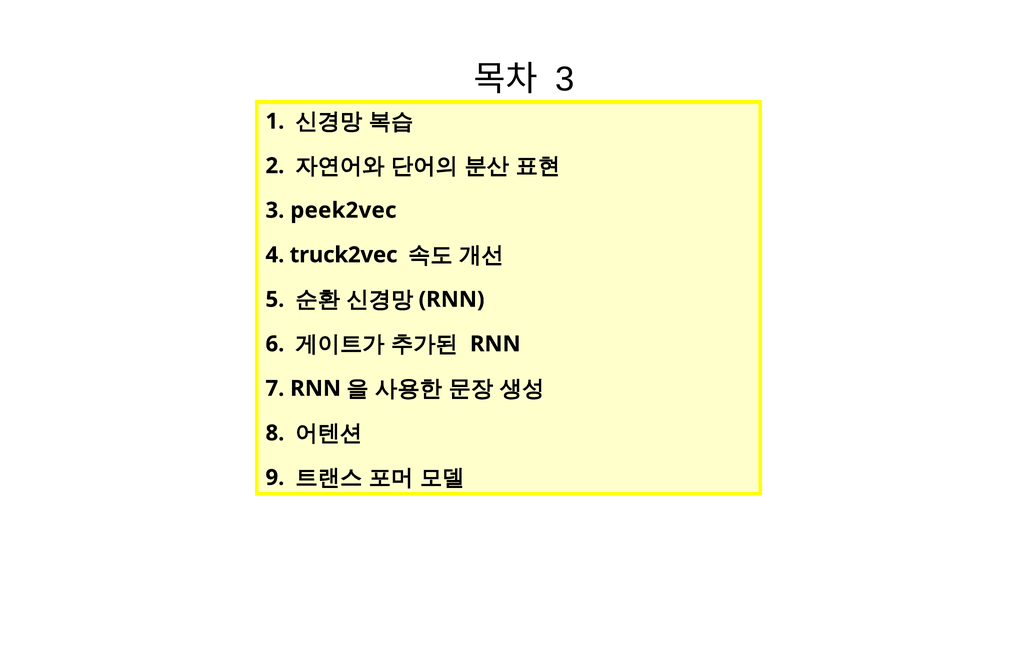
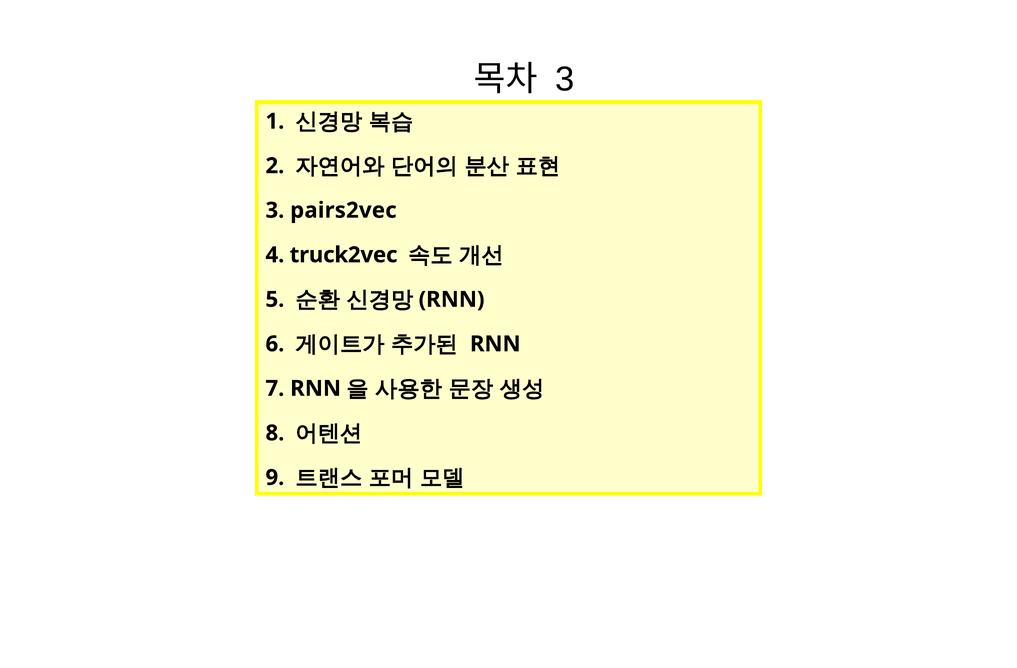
peek2vec: peek2vec -> pairs2vec (343, 210)
